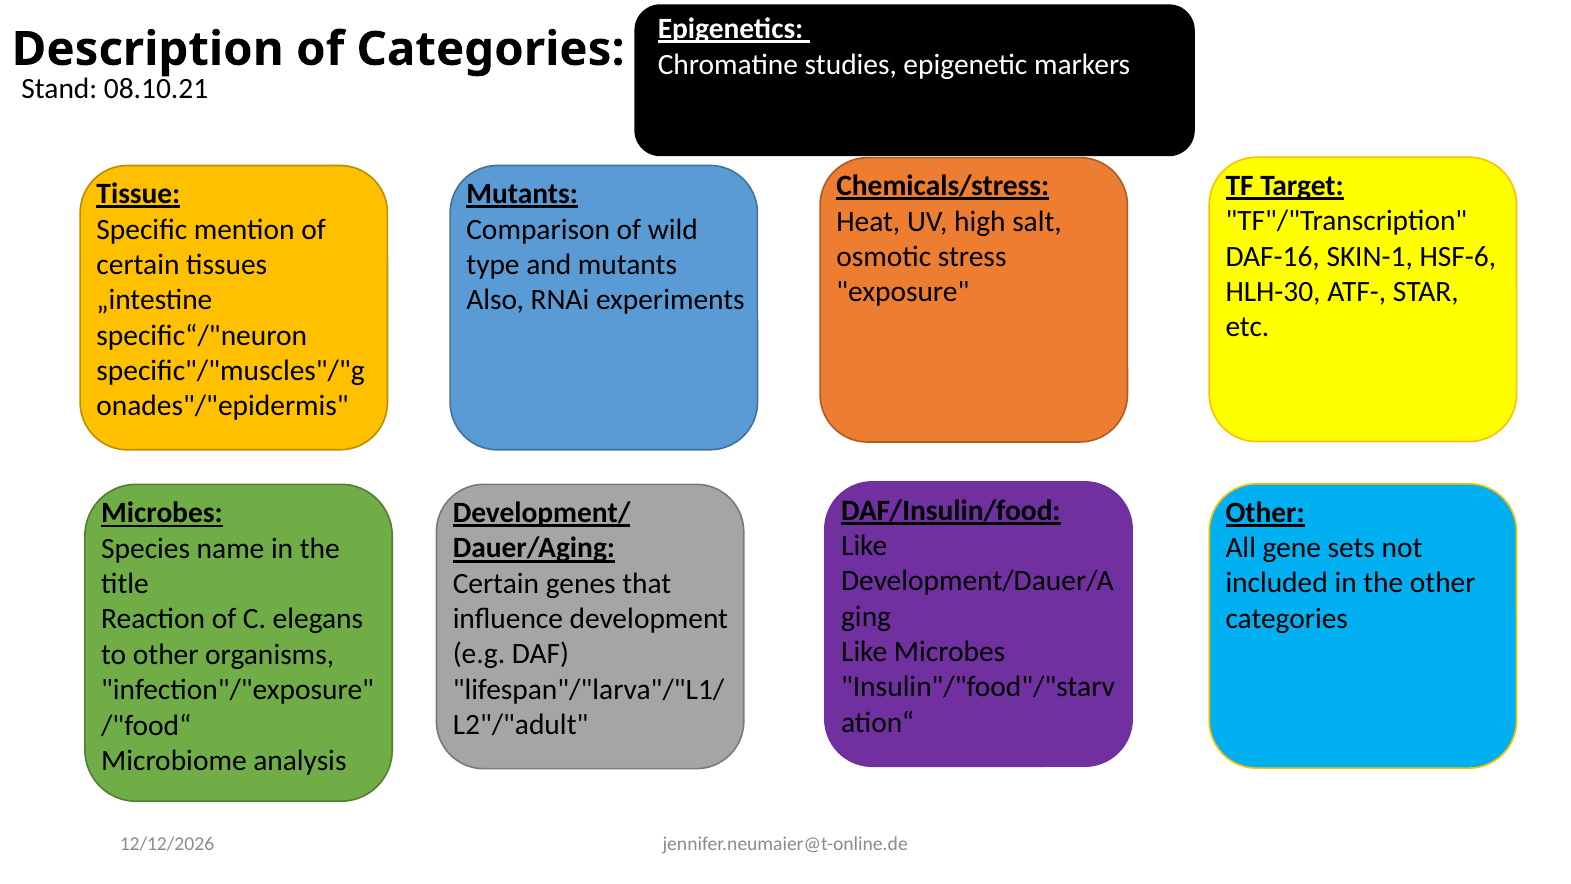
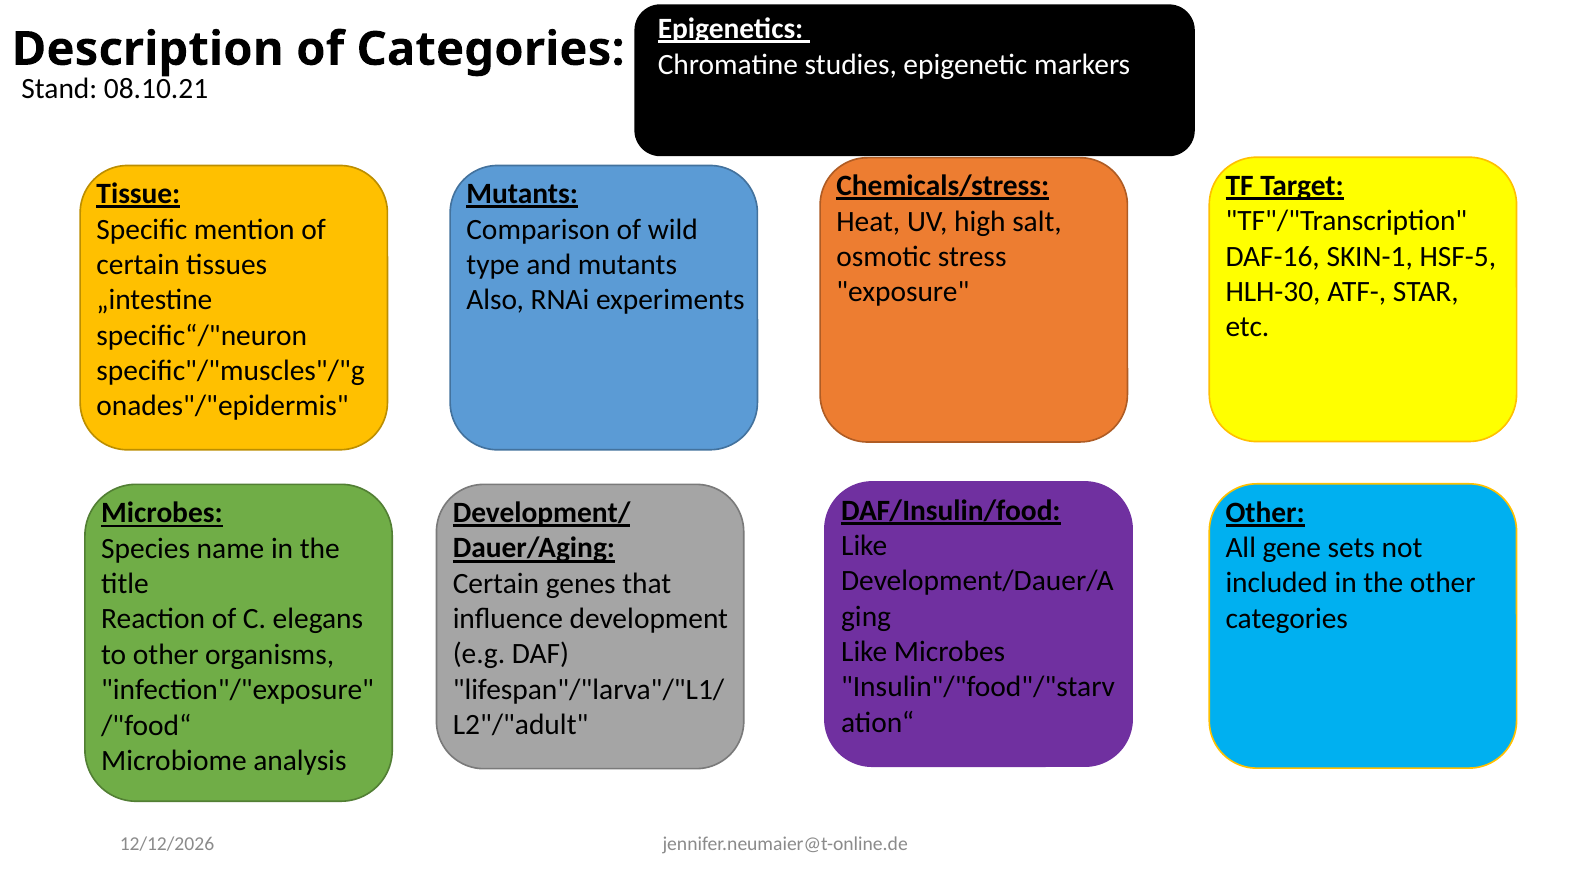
HSF-6: HSF-6 -> HSF-5 (1458, 256)
